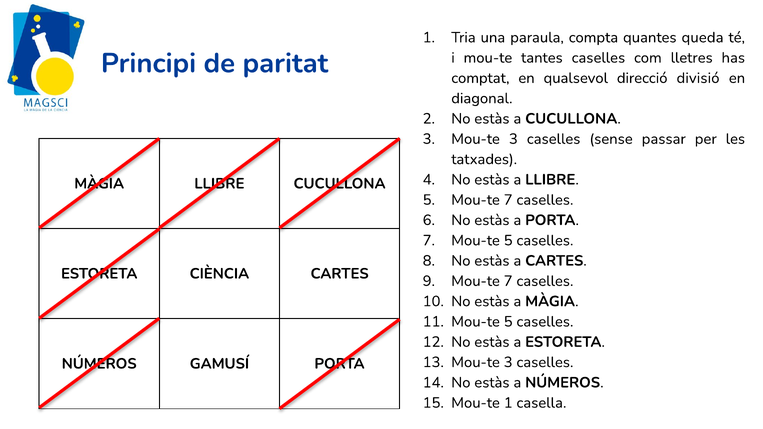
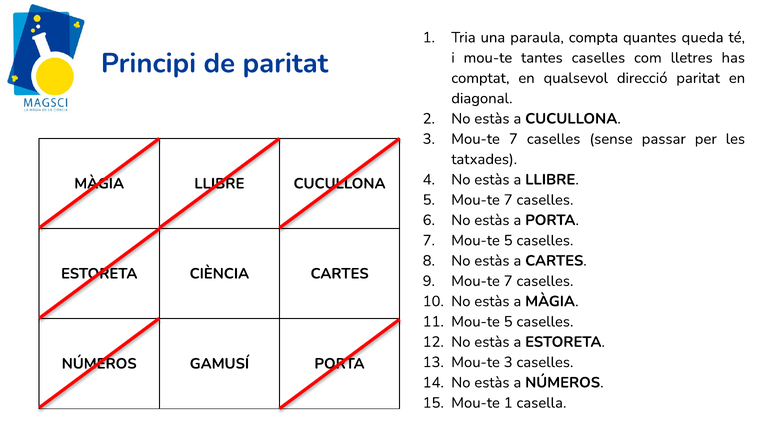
direcció divisió: divisió -> paritat (698, 78)
3 Mou-te 3: 3 -> 7 (513, 139)
